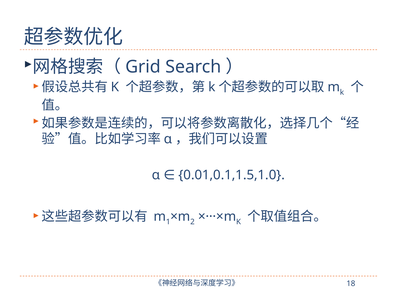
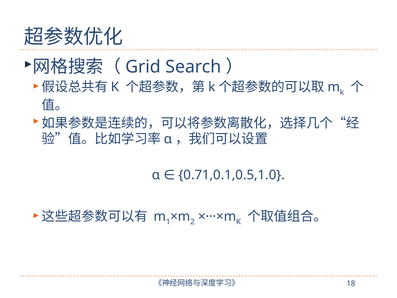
0.01,0.1,1.5,1.0: 0.01,0.1,1.5,1.0 -> 0.71,0.1,0.5,1.0 (232, 175)
